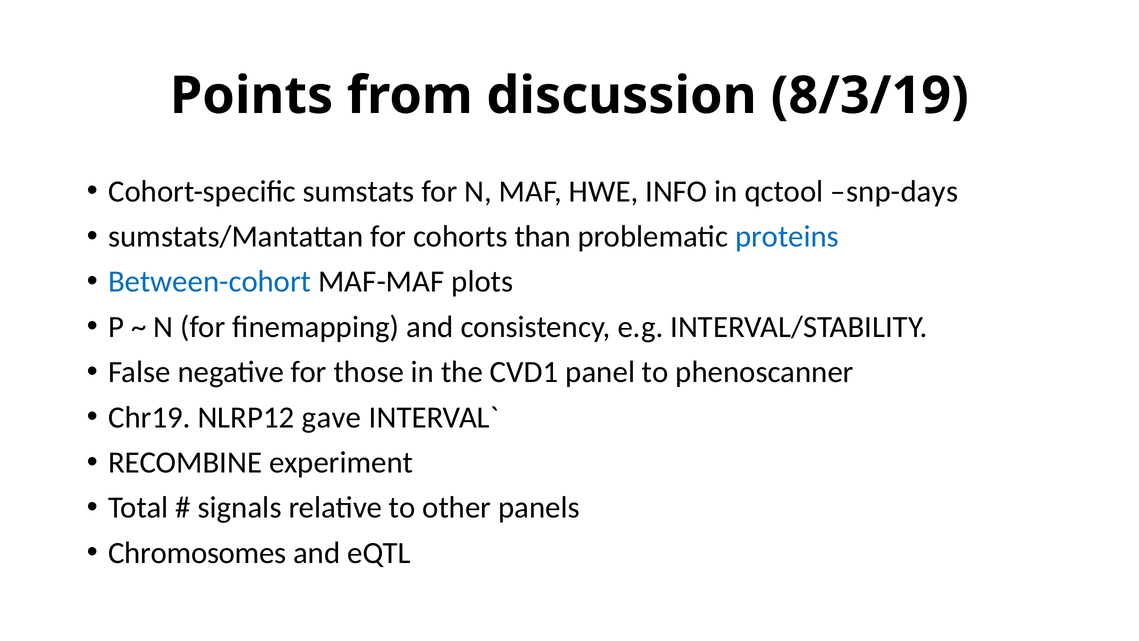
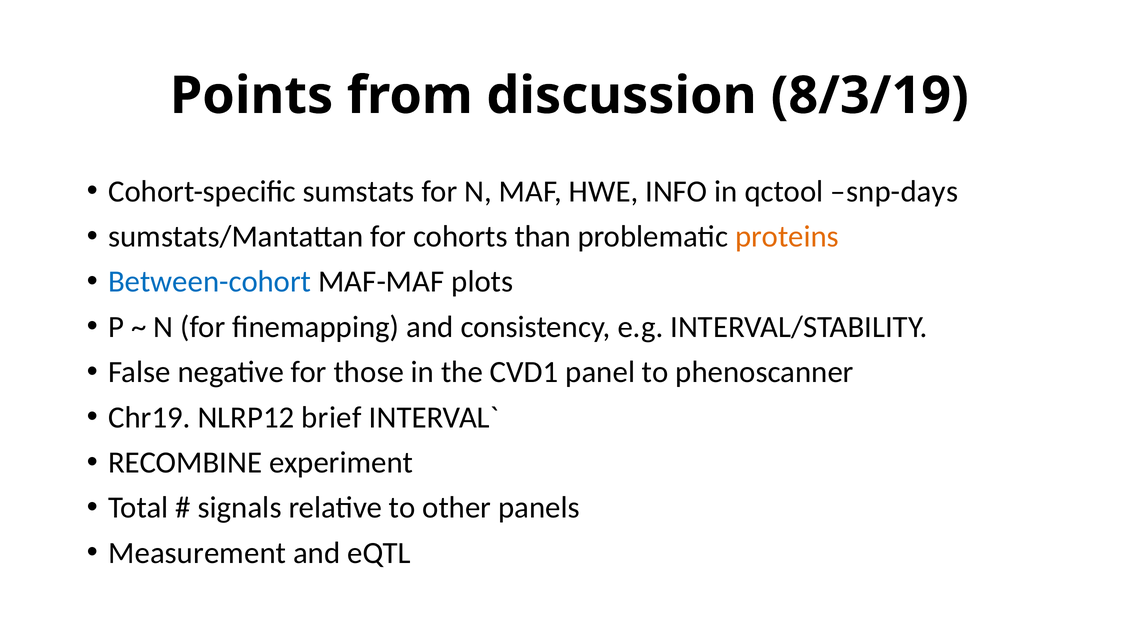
proteins colour: blue -> orange (787, 236)
gave: gave -> brief (331, 417)
Chromosomes: Chromosomes -> Measurement (197, 553)
